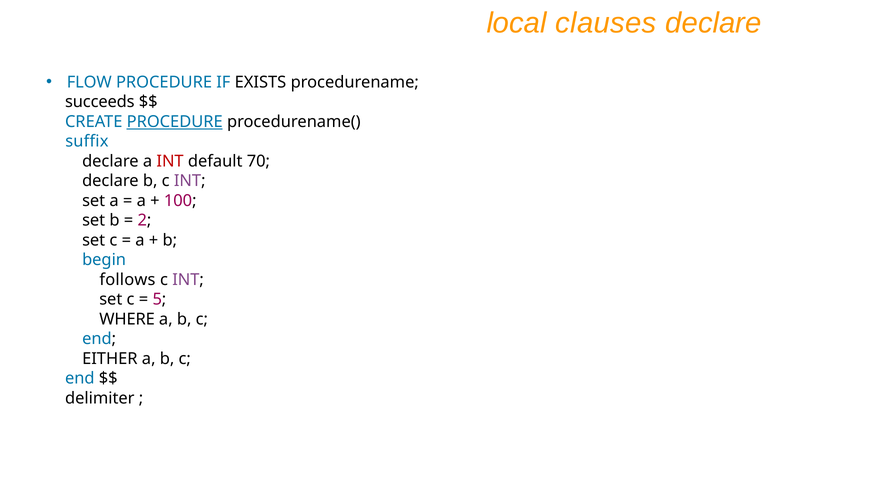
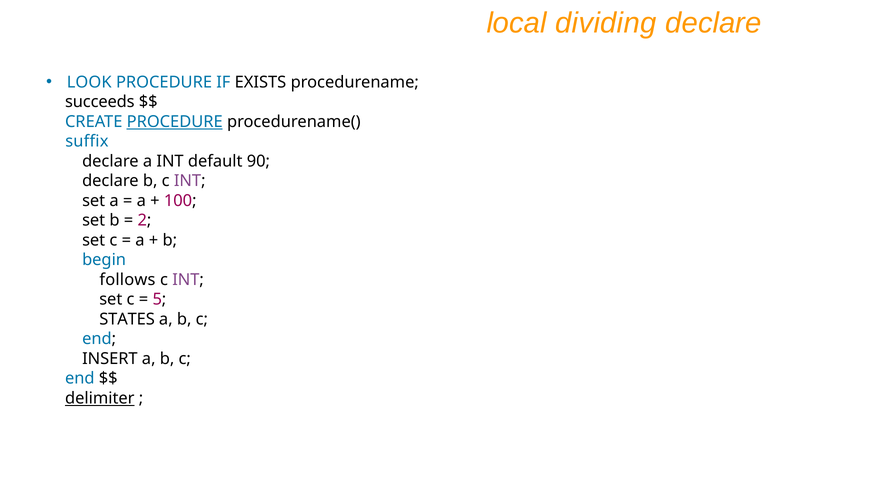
clauses: clauses -> dividing (606, 23)
FLOW: FLOW -> LOOK (89, 82)
INT colour: red -> black (170, 161)
70: 70 -> 90 (258, 161)
WHERE: WHERE -> STATES (127, 319)
EITHER: EITHER -> INSERT (110, 359)
delimiter underline: none -> present (100, 398)
